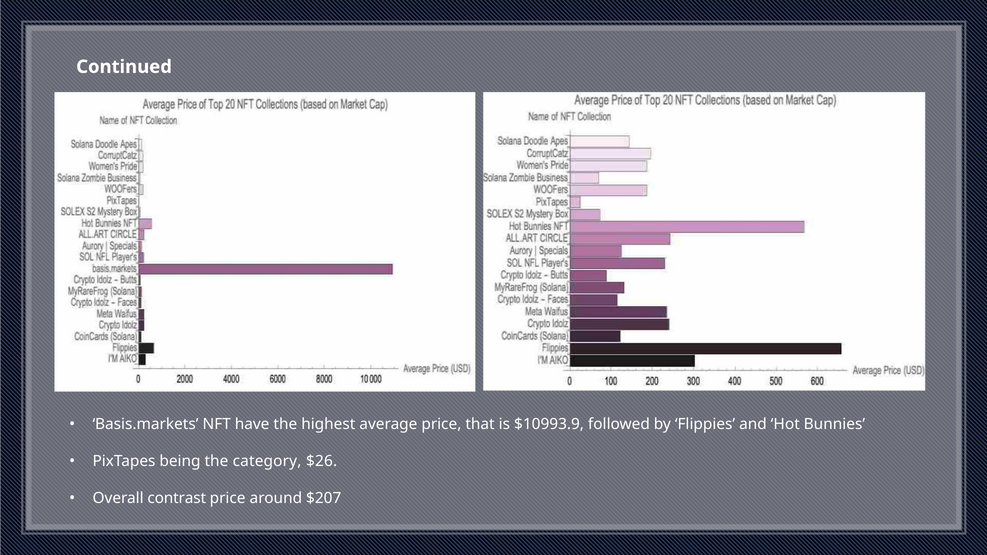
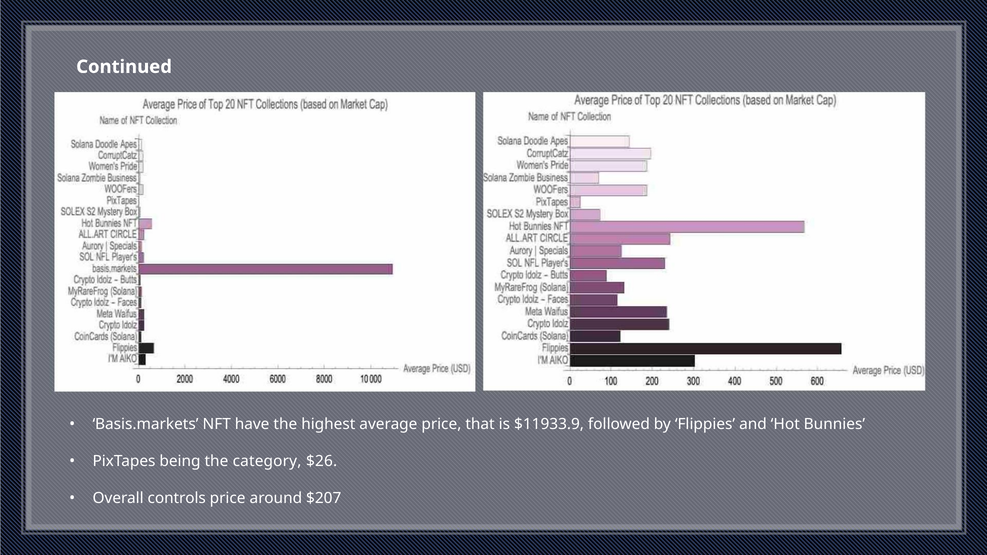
$10993.9: $10993.9 -> $11933.9 (549, 424)
contrast: contrast -> controls (177, 498)
